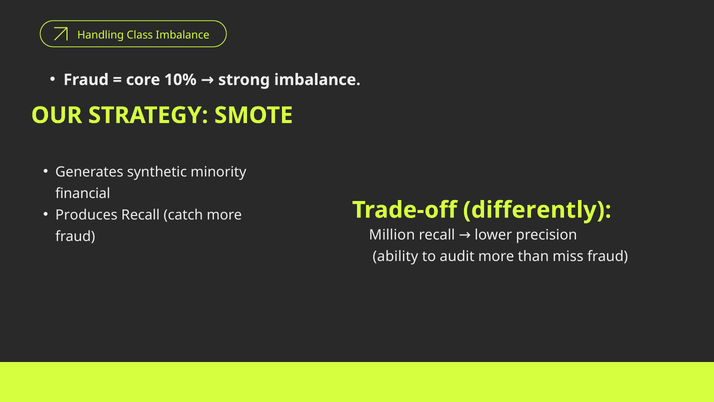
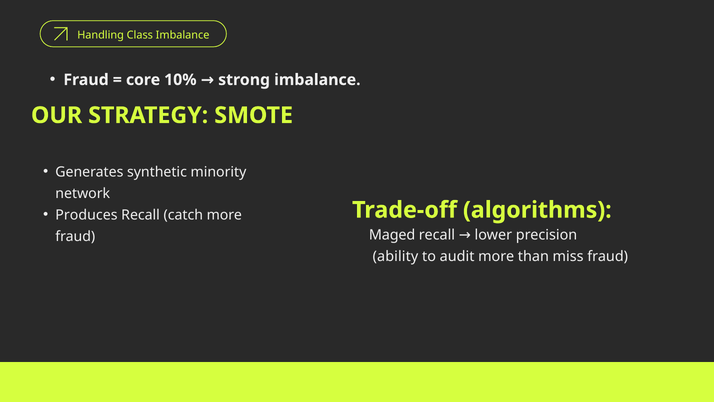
financial: financial -> network (83, 193)
differently: differently -> algorithms (537, 210)
Million: Million -> Maged (392, 235)
